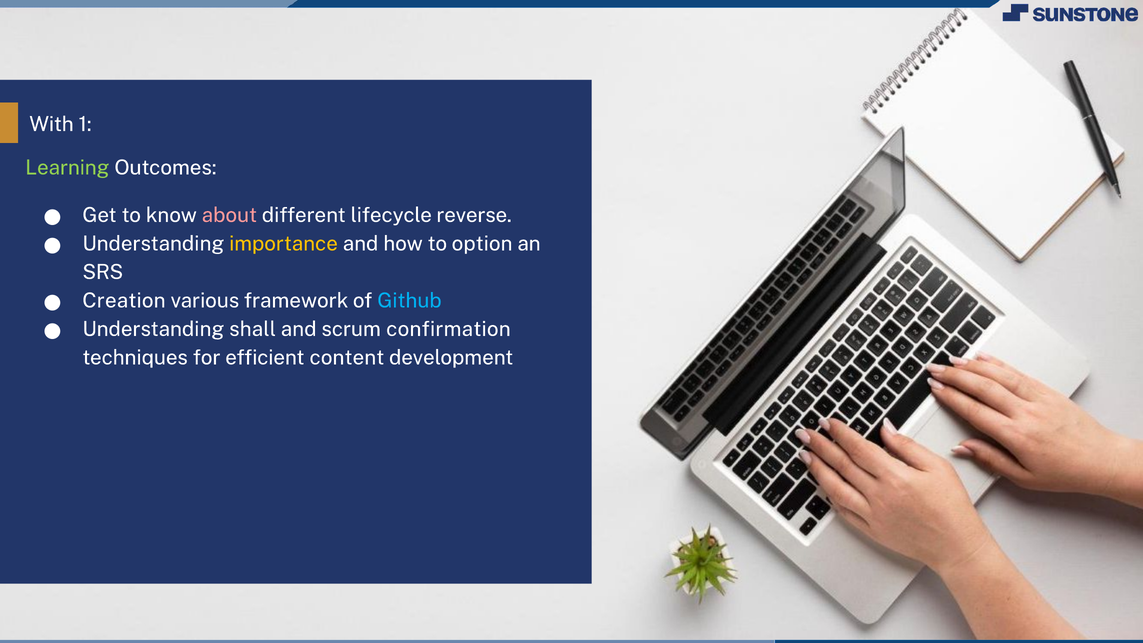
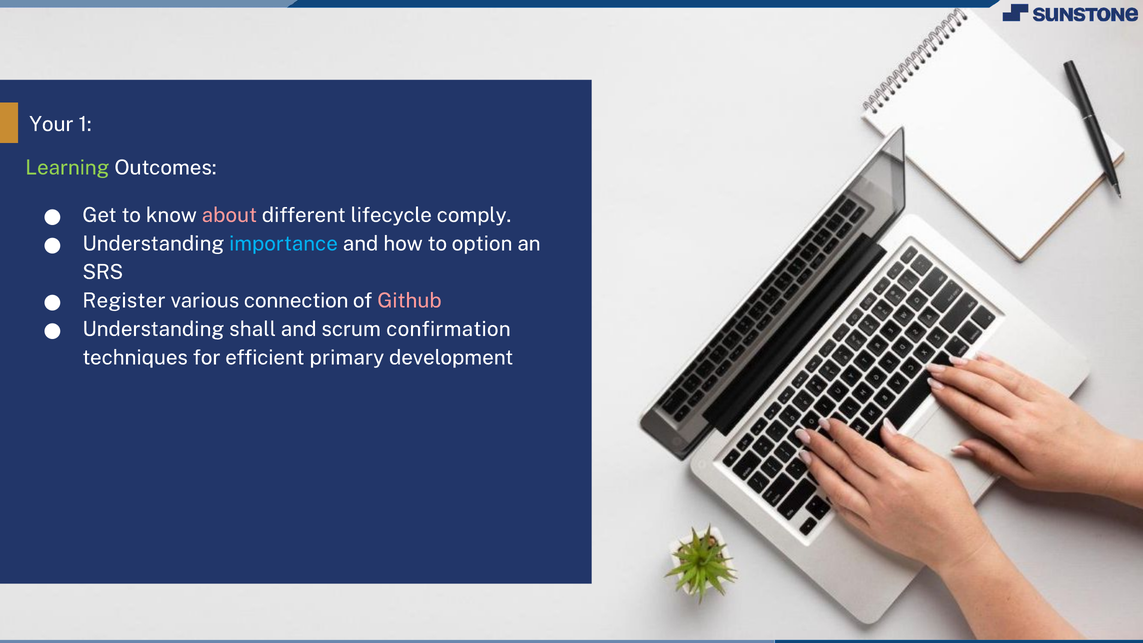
With: With -> Your (51, 124)
reverse: reverse -> comply (474, 215)
importance colour: yellow -> light blue (284, 244)
Creation: Creation -> Register (124, 301)
framework: framework -> connection (296, 301)
Github colour: light blue -> pink (409, 301)
content: content -> primary (347, 358)
